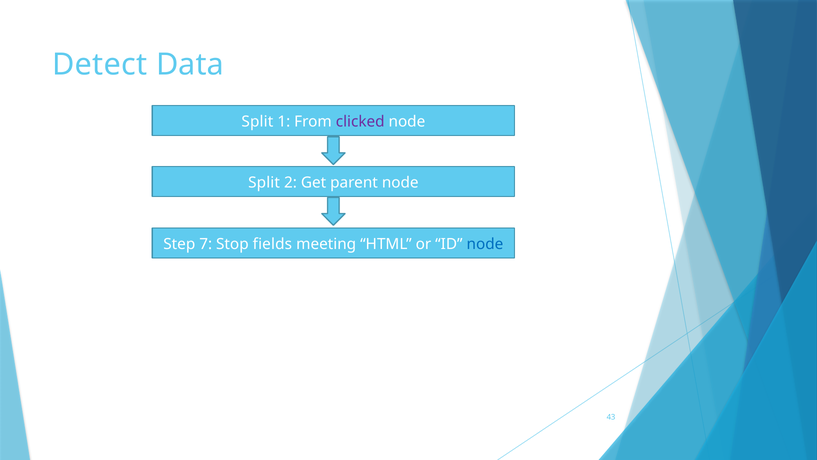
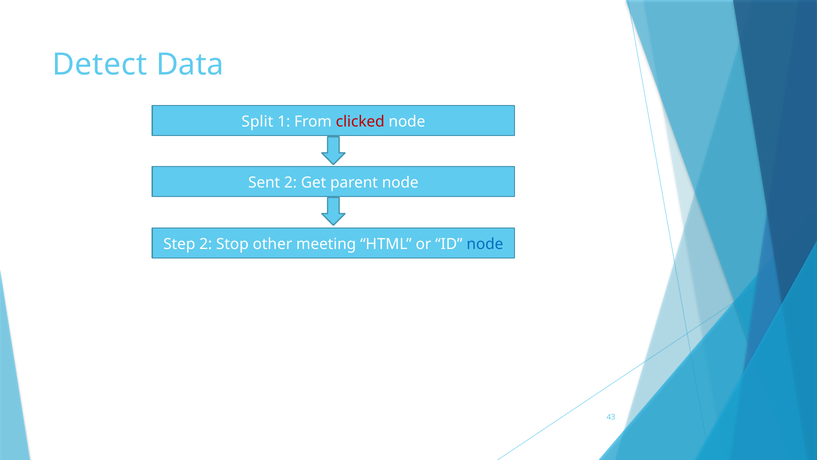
clicked colour: purple -> red (360, 121)
Split: Split -> Sent (264, 182)
Step 7: 7 -> 2 (206, 244)
fields: fields -> other (272, 244)
